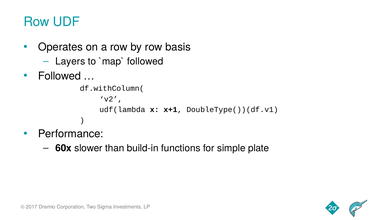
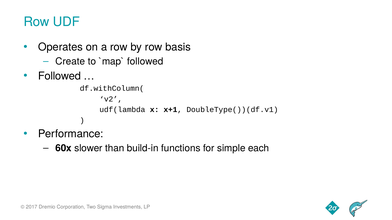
Layers: Layers -> Create (70, 61)
plate: plate -> each (259, 148)
